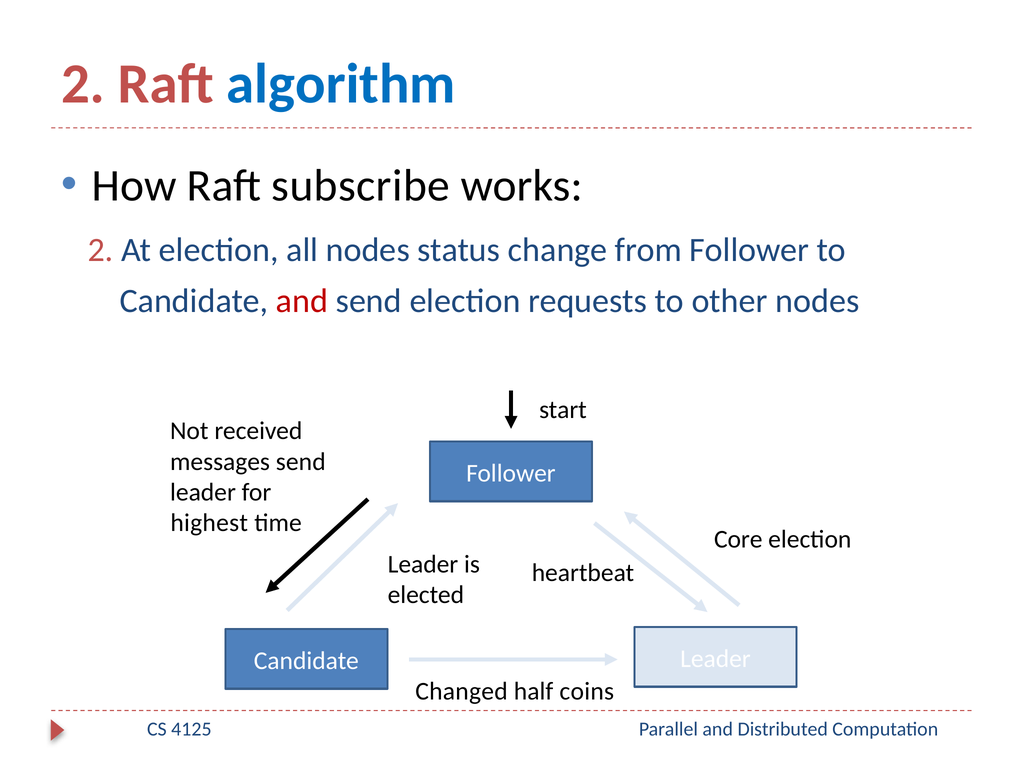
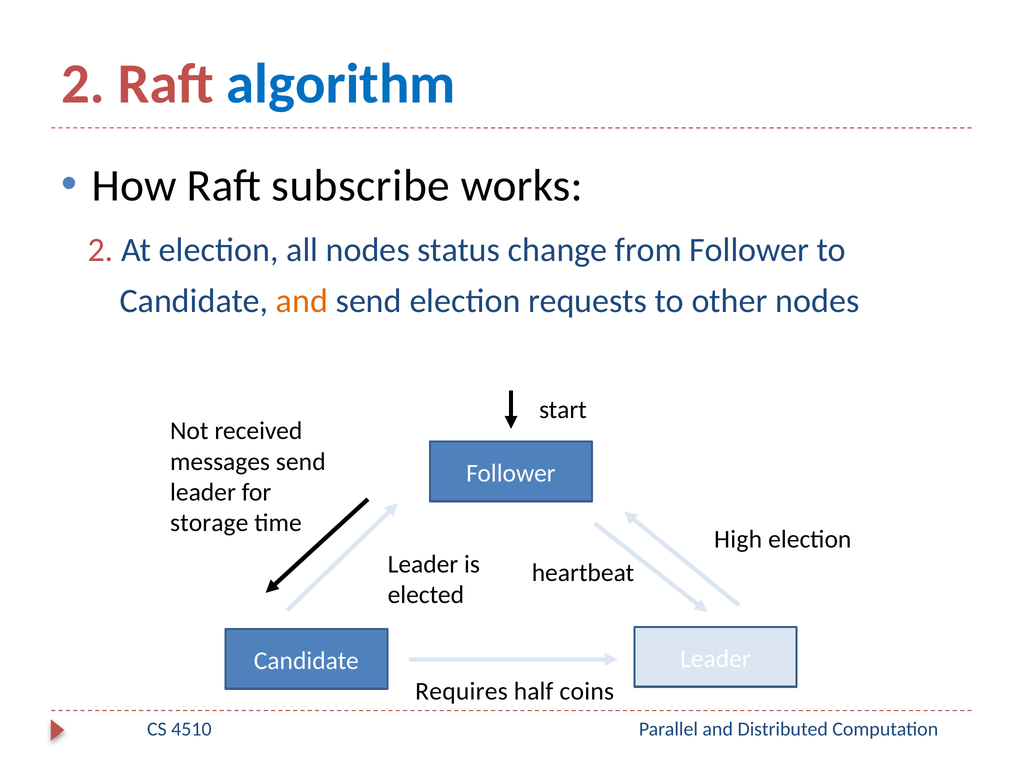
and colour: red -> orange (302, 301)
highest: highest -> storage (209, 523)
Core: Core -> High (738, 539)
Changed: Changed -> Requires (462, 691)
4125: 4125 -> 4510 (191, 730)
